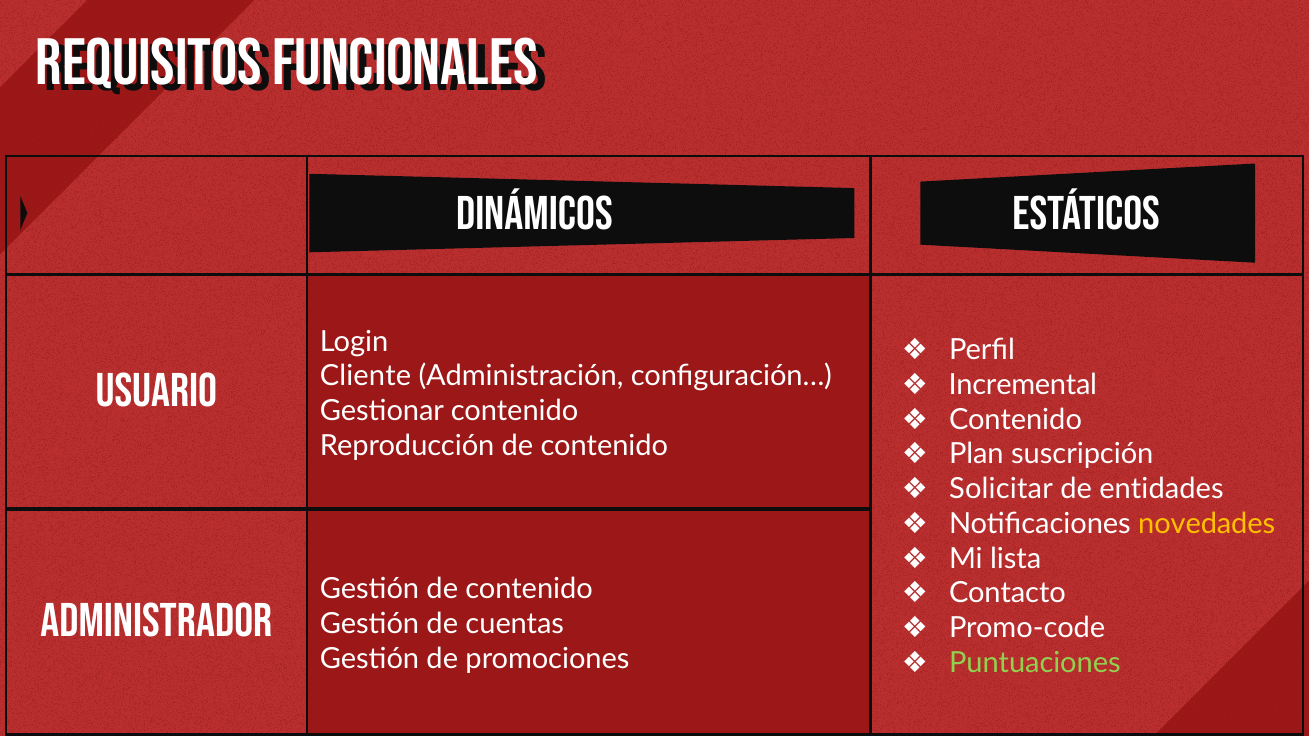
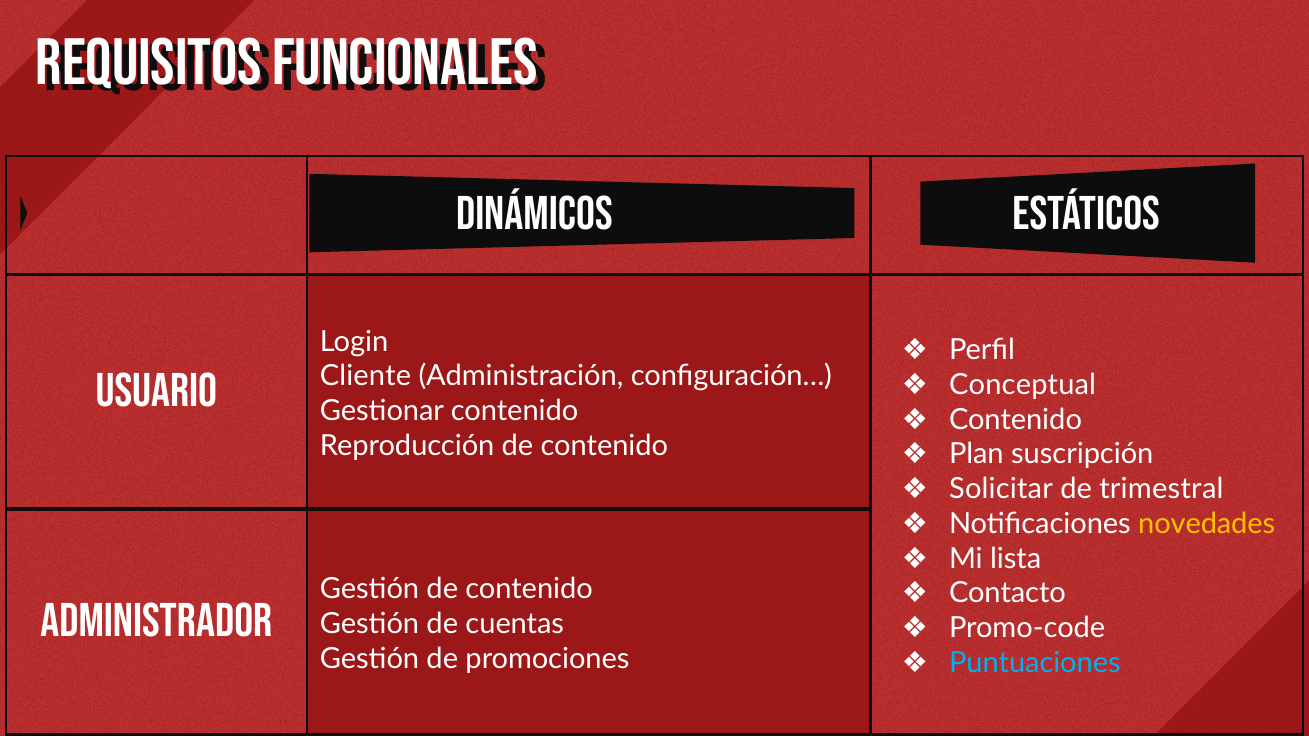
Incremental: Incremental -> Conceptual (1023, 385)
entidades: entidades -> trimestral (1161, 489)
Puntuaciones colour: light green -> light blue (1035, 663)
